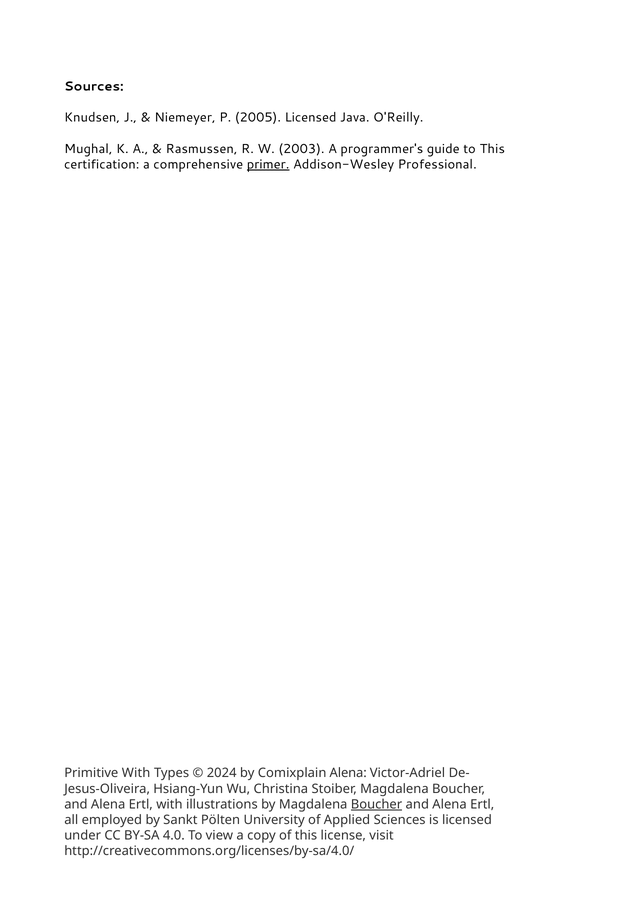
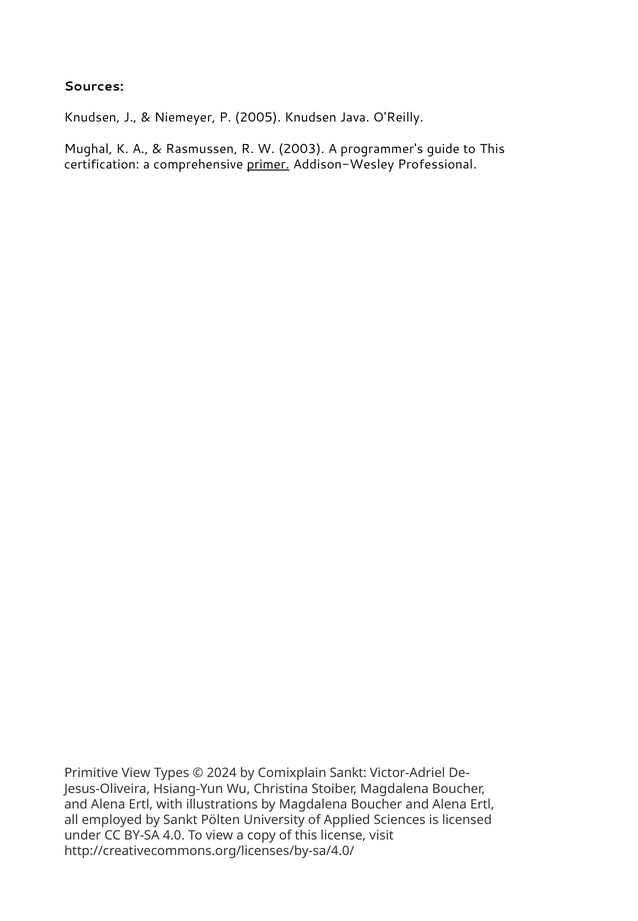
2005 Licensed: Licensed -> Knudsen (311, 118)
Primitive With: With -> View (136, 774)
Comixplain Alena: Alena -> Sankt (348, 774)
Boucher underline: present -> none (377, 805)
